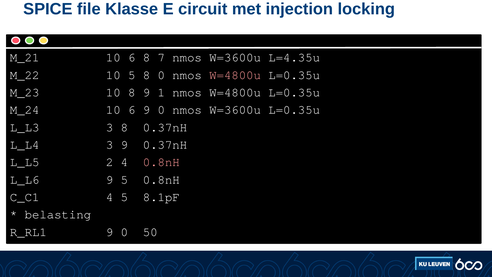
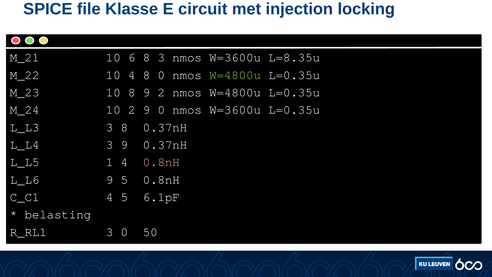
8 7: 7 -> 3 (161, 57)
L=4.35u: L=4.35u -> L=8.35u (294, 57)
10 5: 5 -> 4 (132, 75)
W=4800u colour: pink -> light green (235, 75)
9 1: 1 -> 2 (161, 92)
M_24 10 6: 6 -> 2 (132, 110)
2: 2 -> 1 (110, 162)
8.1pF: 8.1pF -> 6.1pF (161, 197)
R_RL1 9: 9 -> 3 (110, 232)
